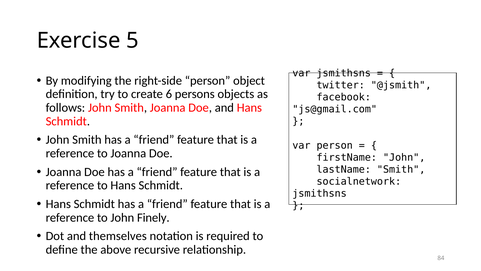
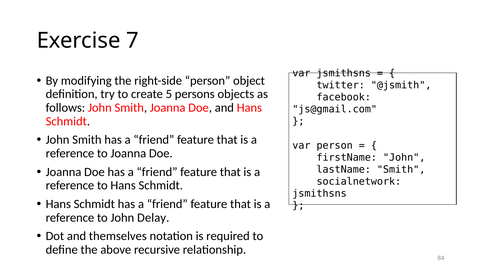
5: 5 -> 7 (133, 40)
6: 6 -> 5 (169, 94)
Finely: Finely -> Delay (153, 217)
